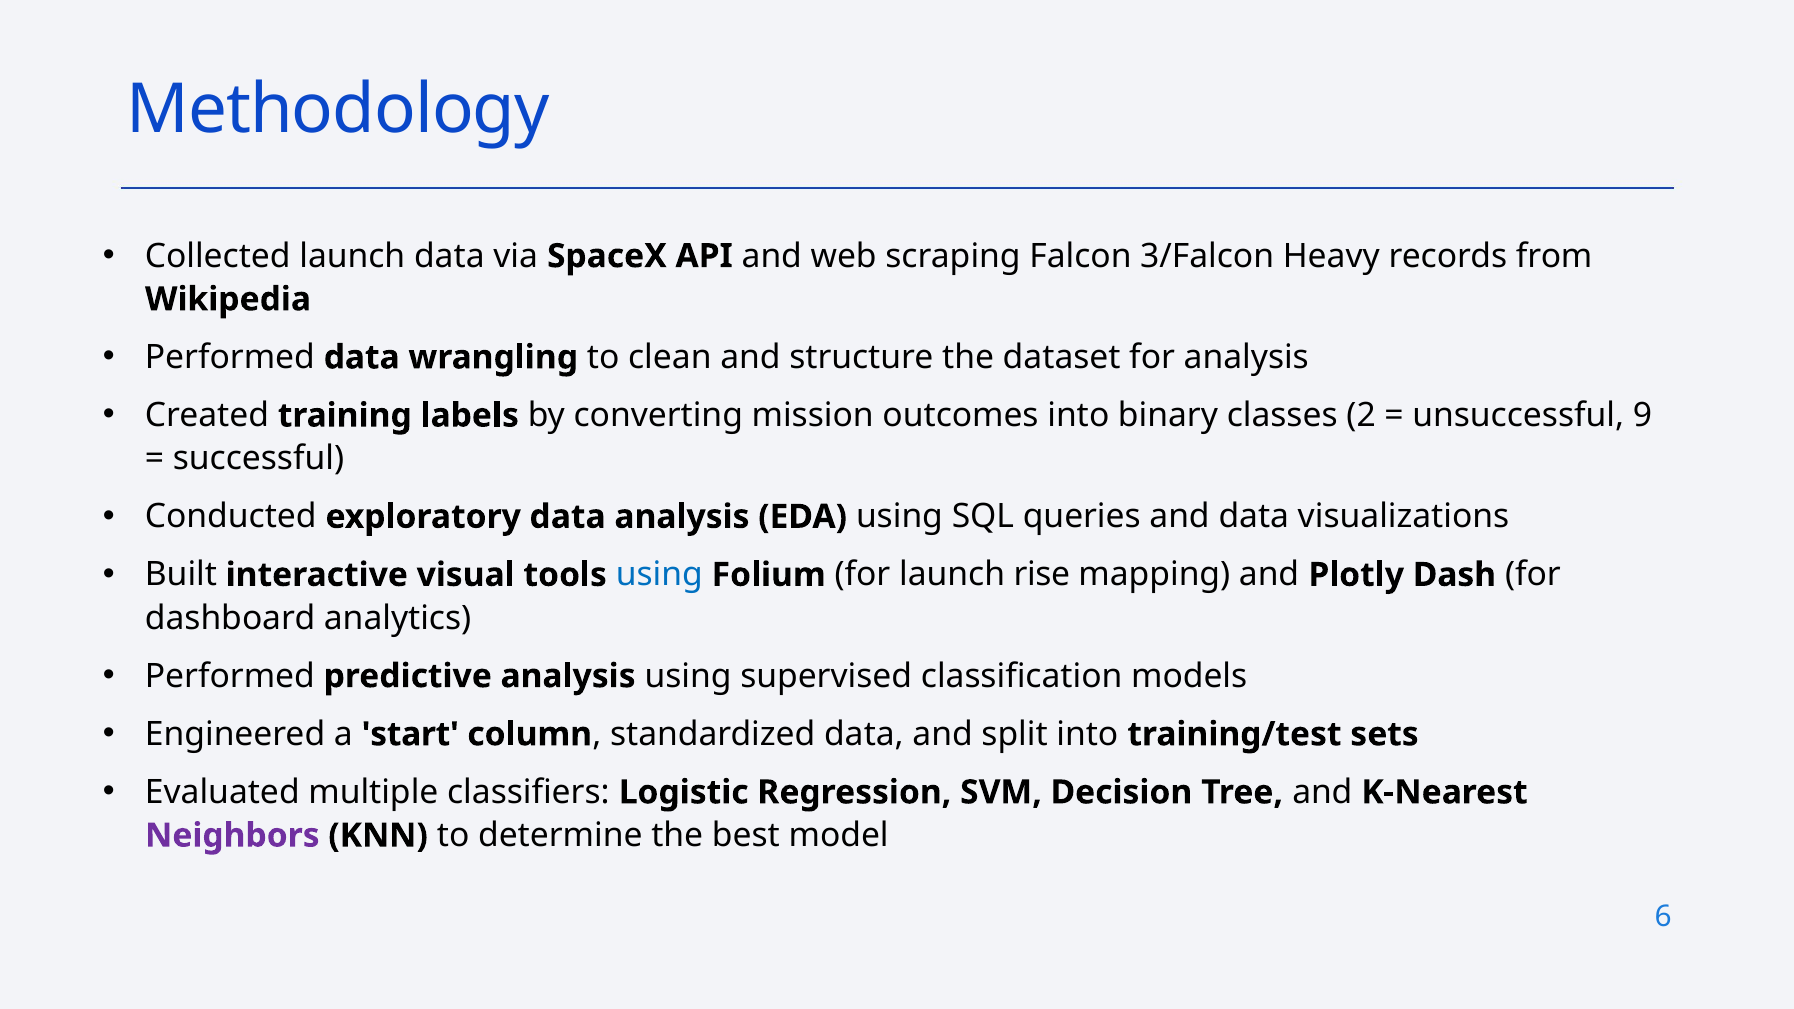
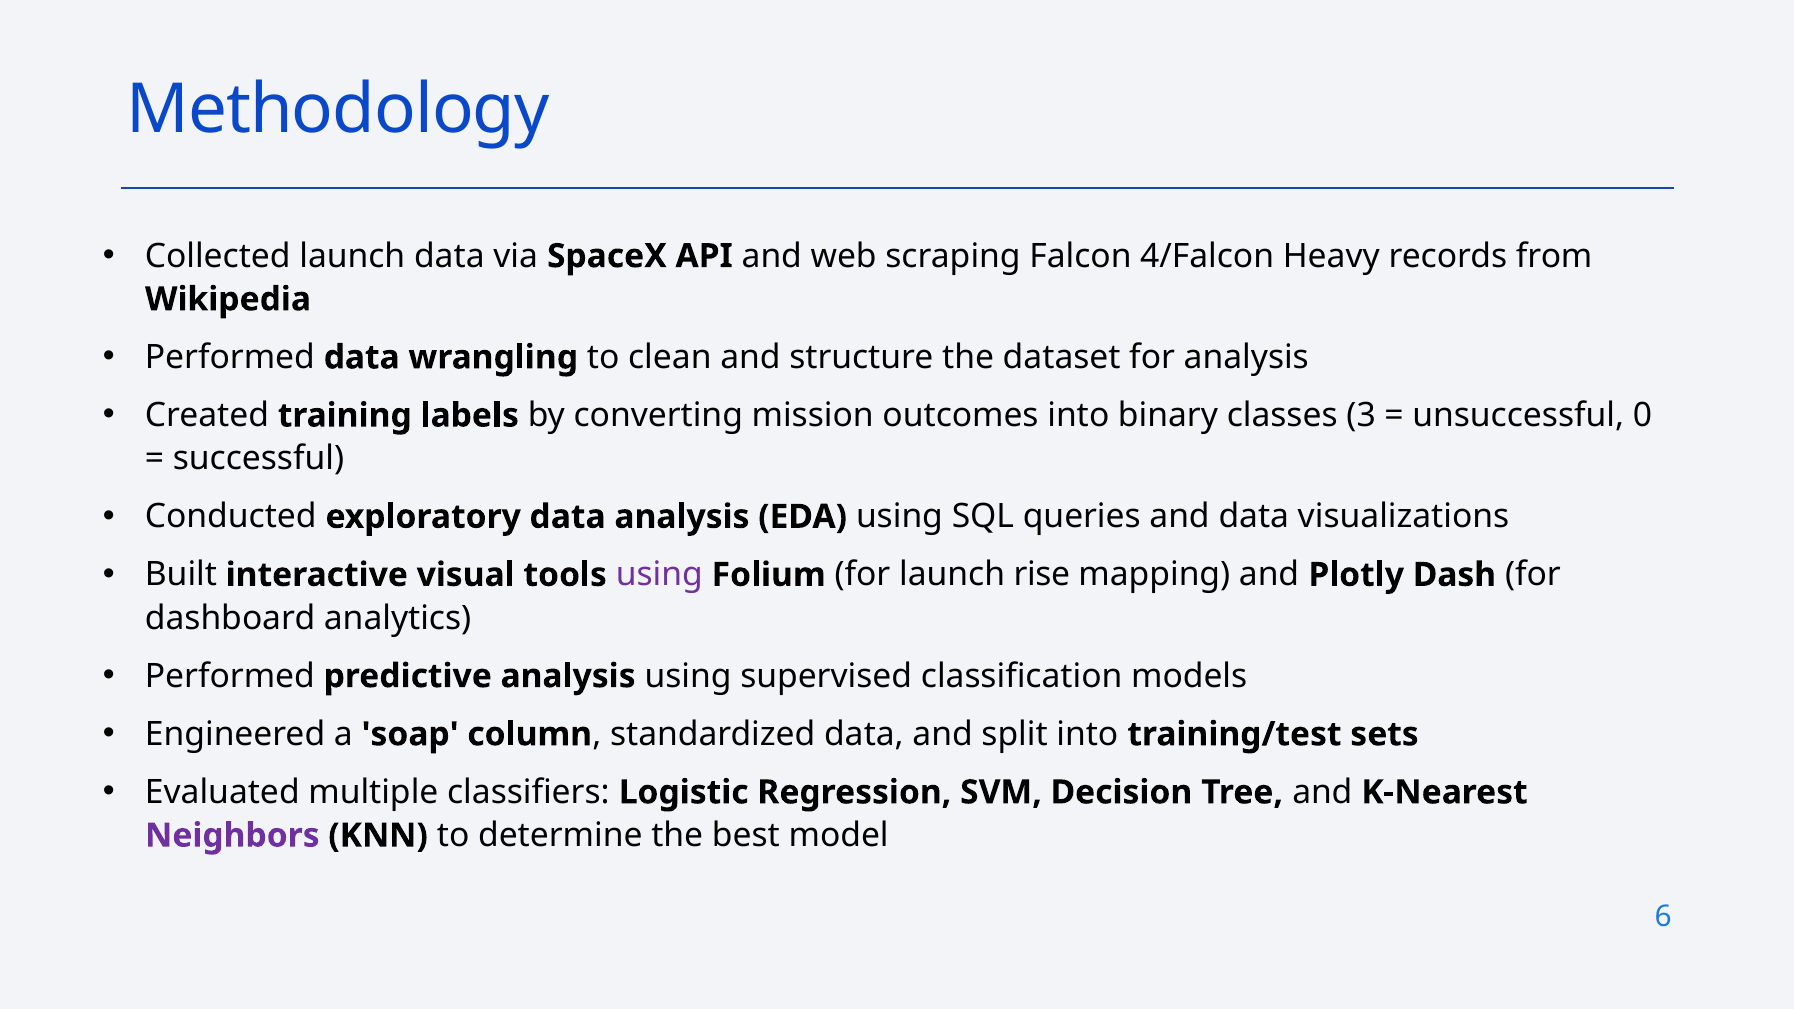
3/Falcon: 3/Falcon -> 4/Falcon (1207, 256)
2: 2 -> 3 (1361, 416)
9: 9 -> 0 (1642, 416)
using colour: blue -> purple (659, 575)
start: start -> soap (410, 734)
